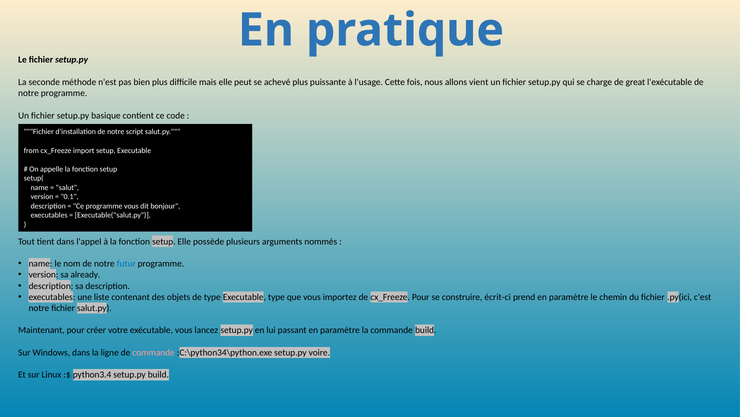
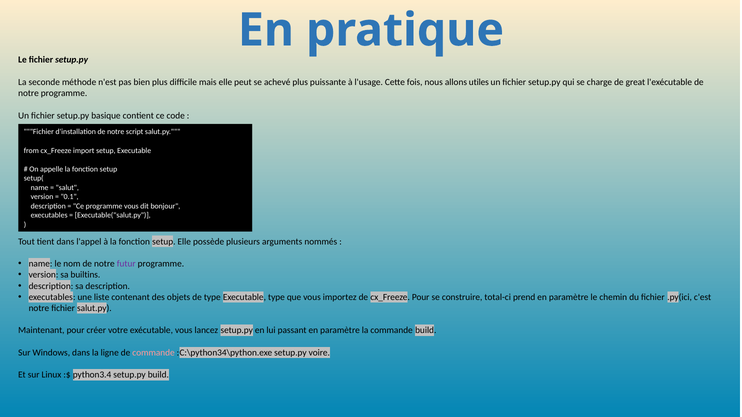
vient: vient -> utiles (479, 82)
futur colour: blue -> purple (126, 264)
already: already -> builtins (85, 275)
écrit-ci: écrit-ci -> total-ci (498, 297)
